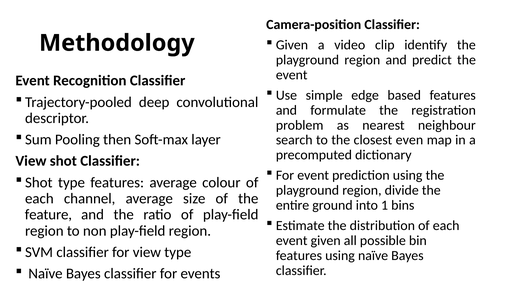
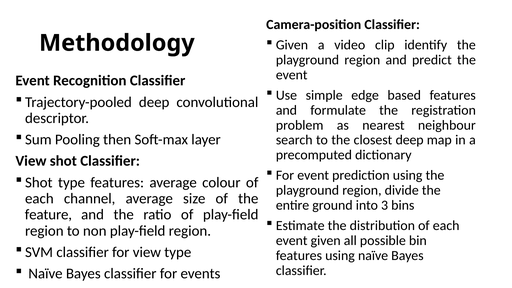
closest even: even -> deep (410, 140)
1: 1 -> 3 (385, 205)
